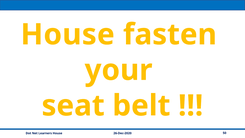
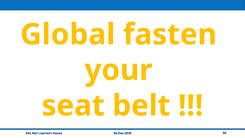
House: House -> Global (68, 35)
